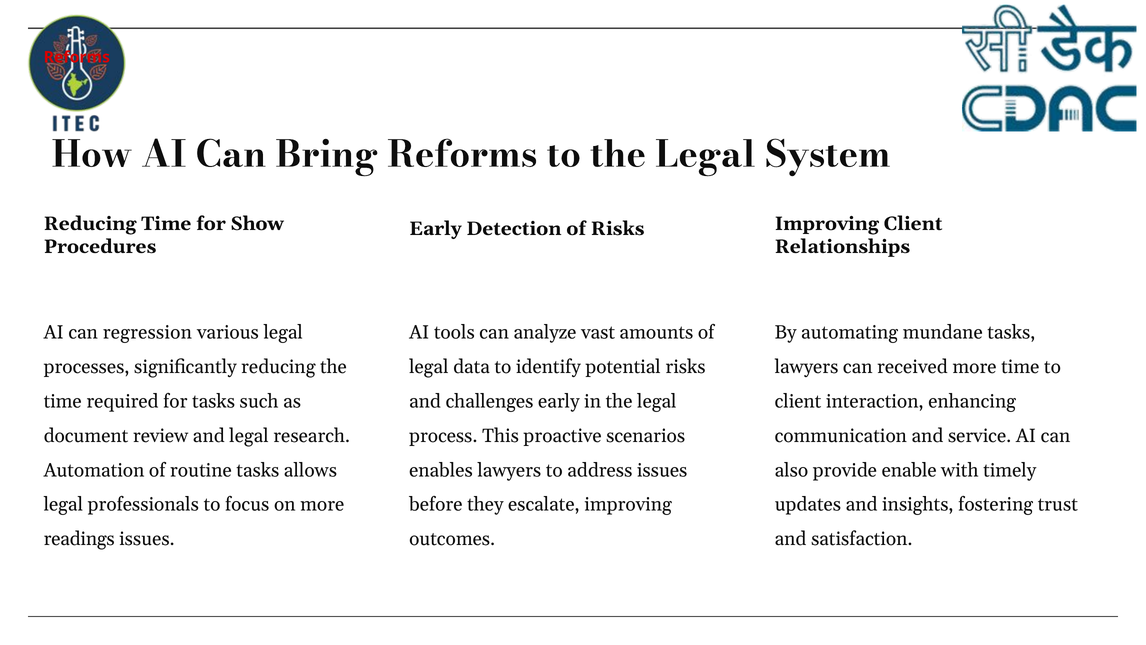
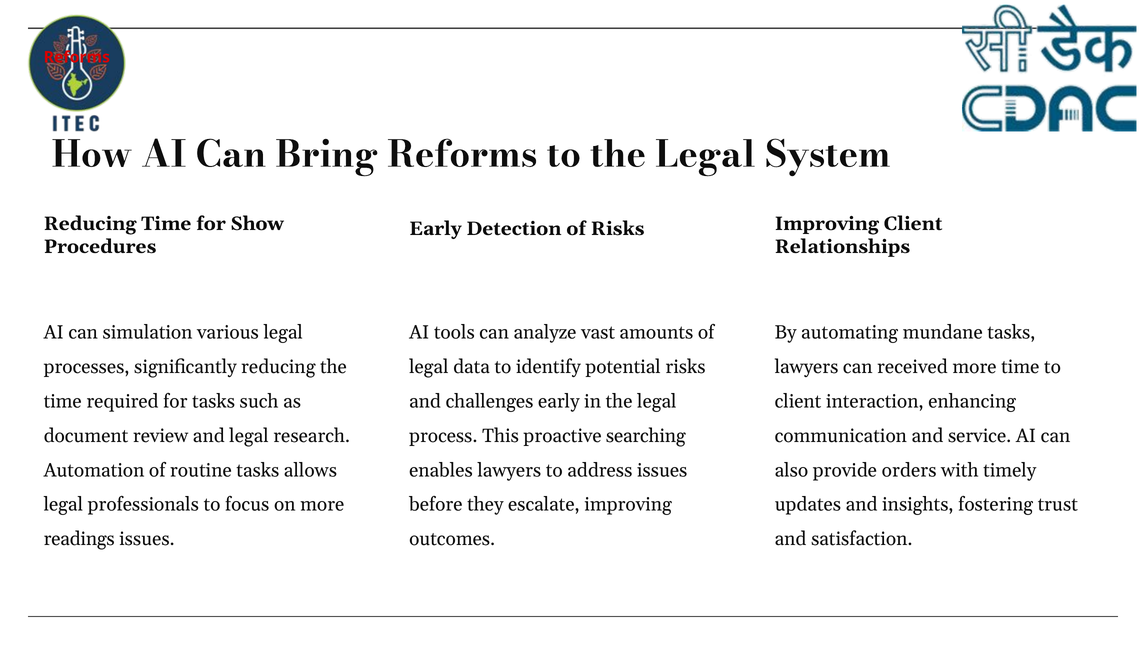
regression: regression -> simulation (148, 332)
scenarios: scenarios -> searching (646, 436)
enable: enable -> orders (909, 470)
